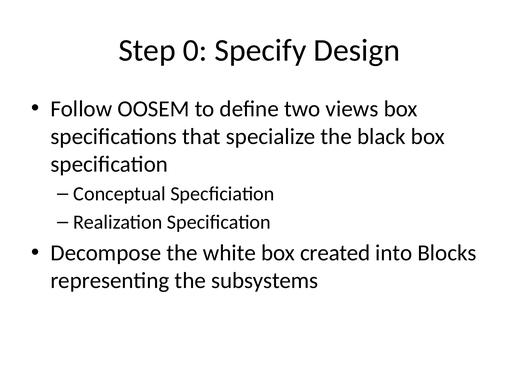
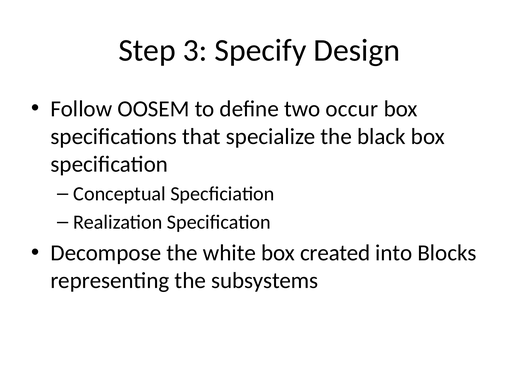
0: 0 -> 3 (195, 50)
views: views -> occur (352, 109)
